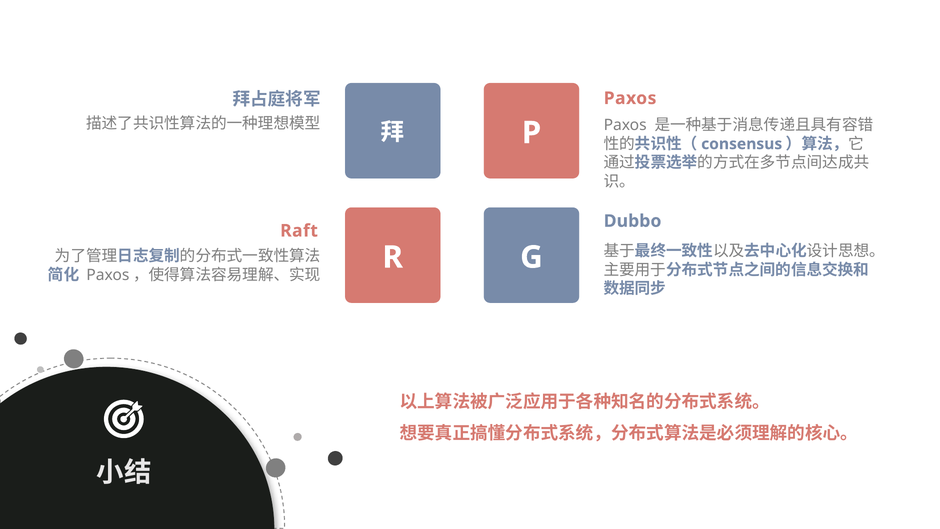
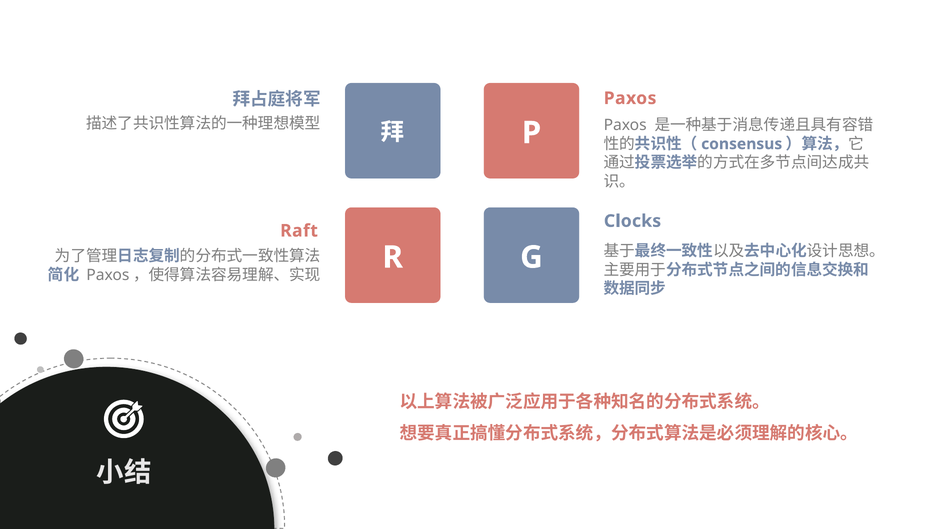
Dubbo: Dubbo -> Clocks (632, 221)
